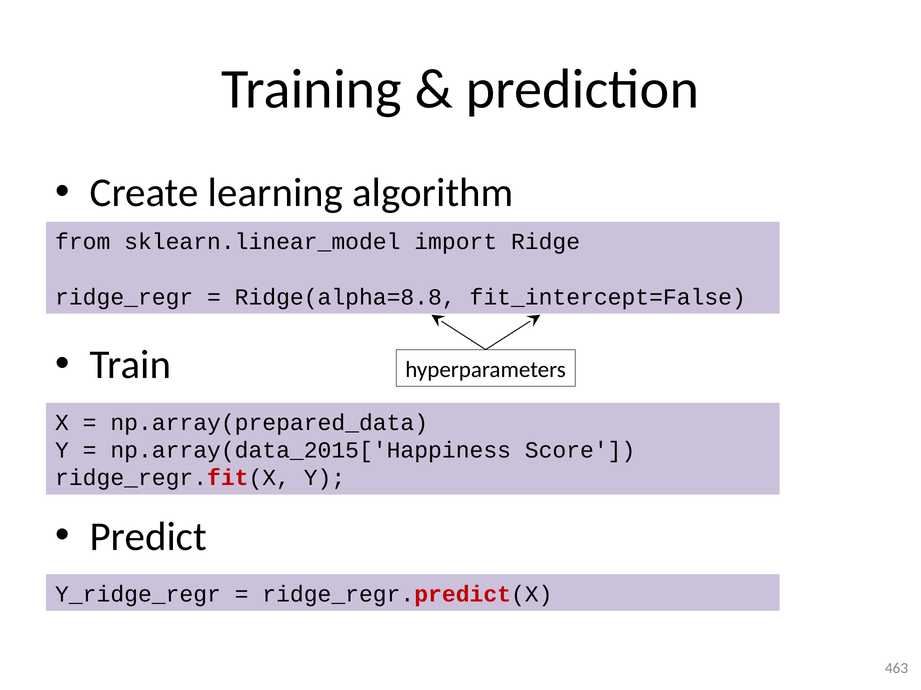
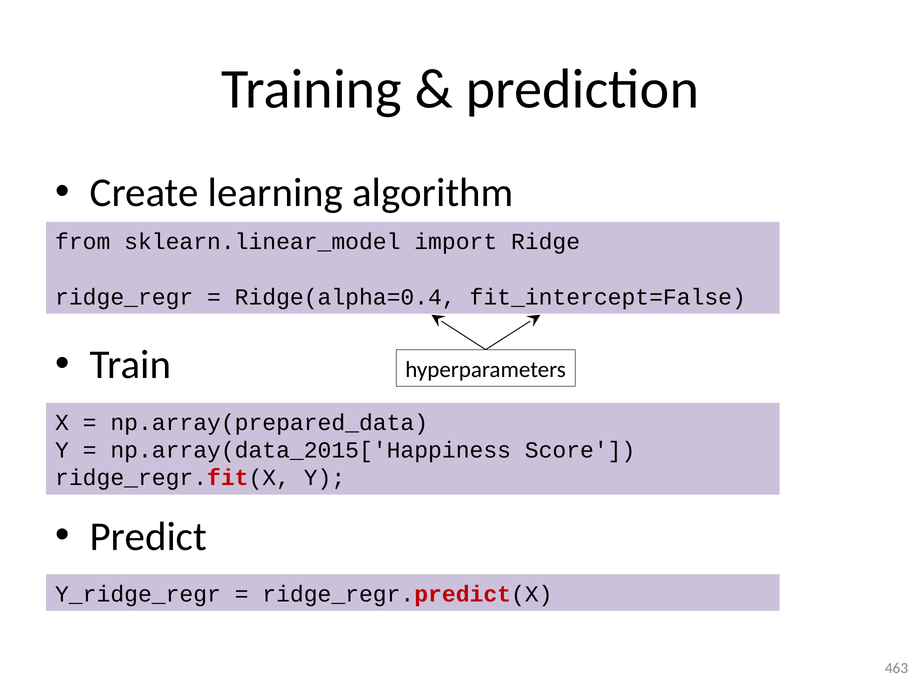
Ridge(alpha=8.8: Ridge(alpha=8.8 -> Ridge(alpha=0.4 (345, 297)
